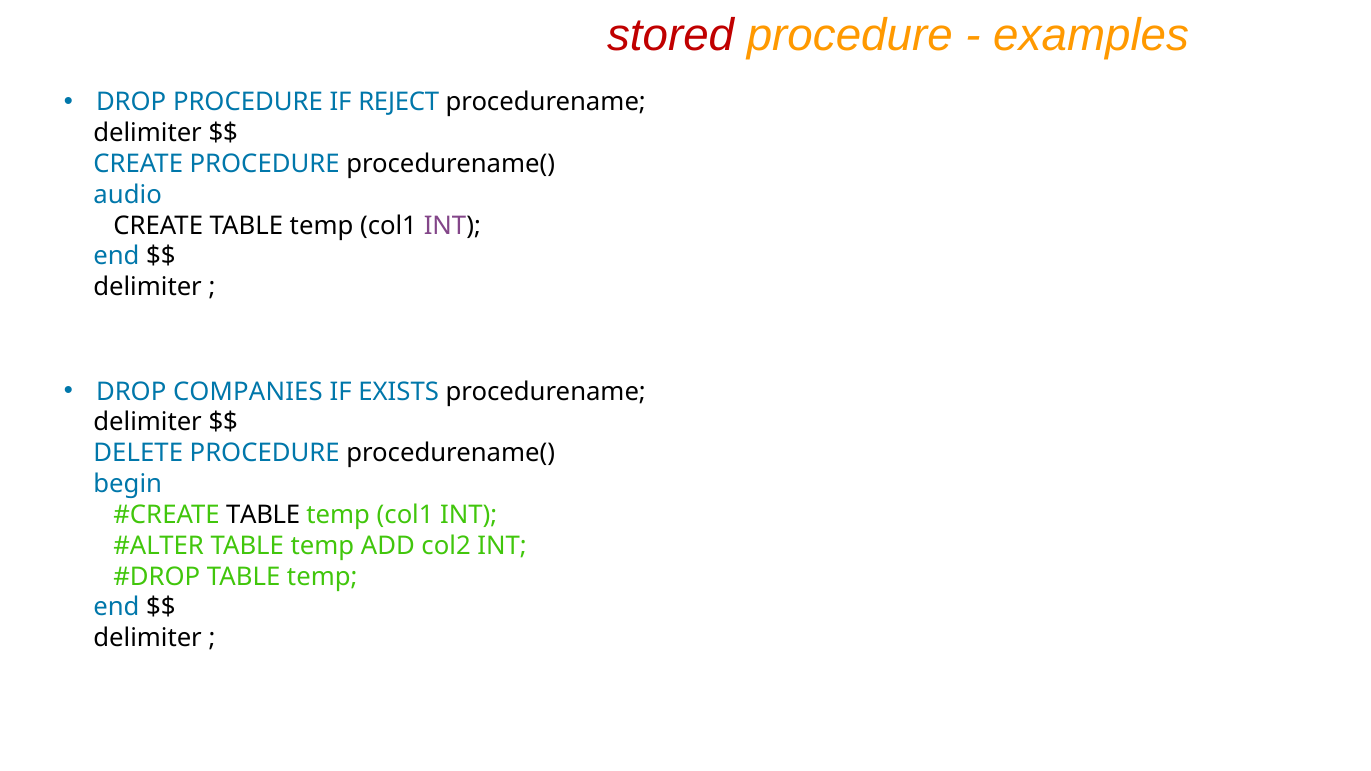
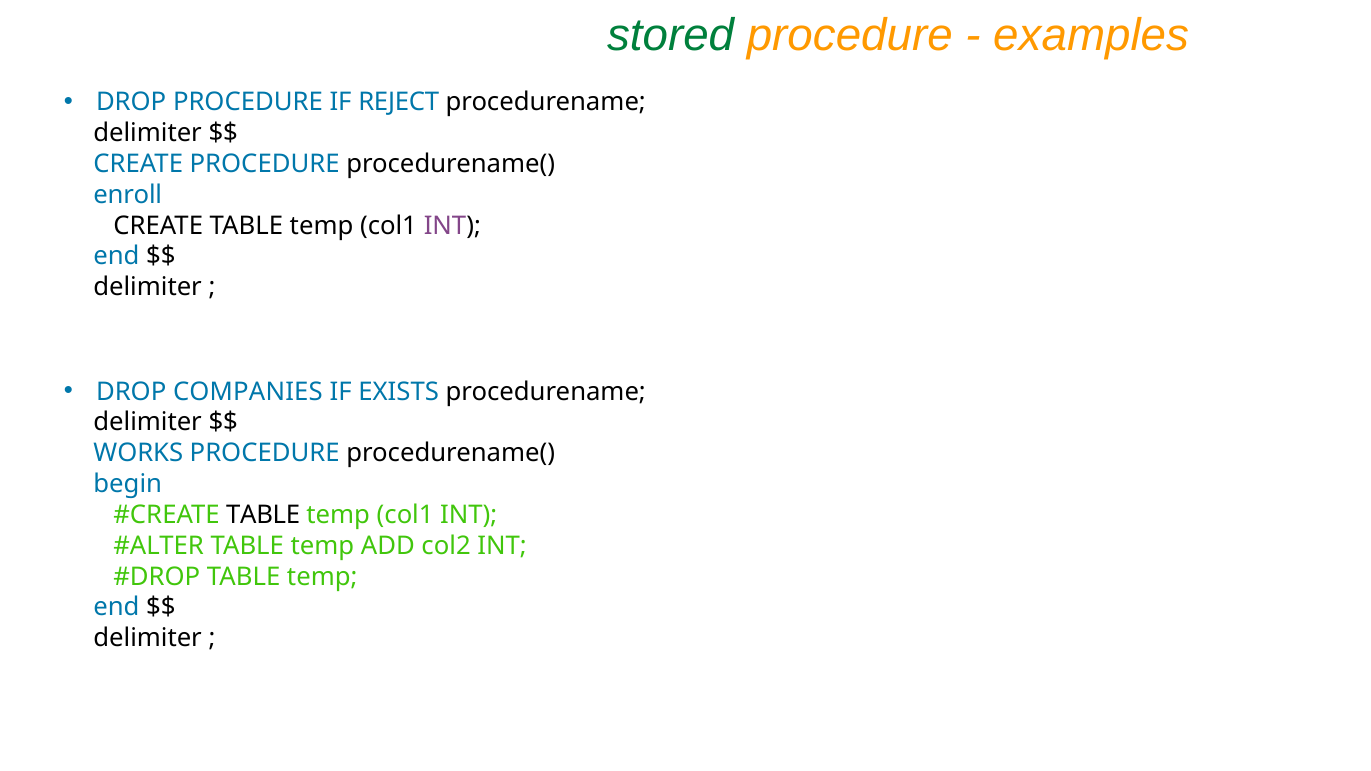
stored colour: red -> green (671, 36)
audio: audio -> enroll (128, 195)
DELETE: DELETE -> WORKS (138, 453)
